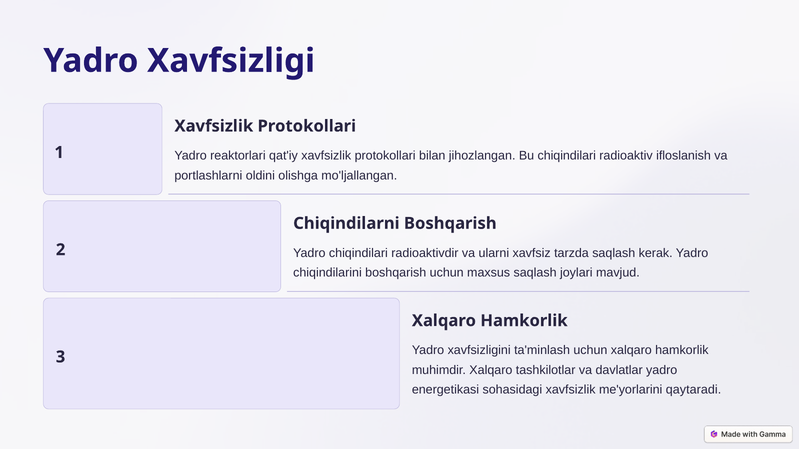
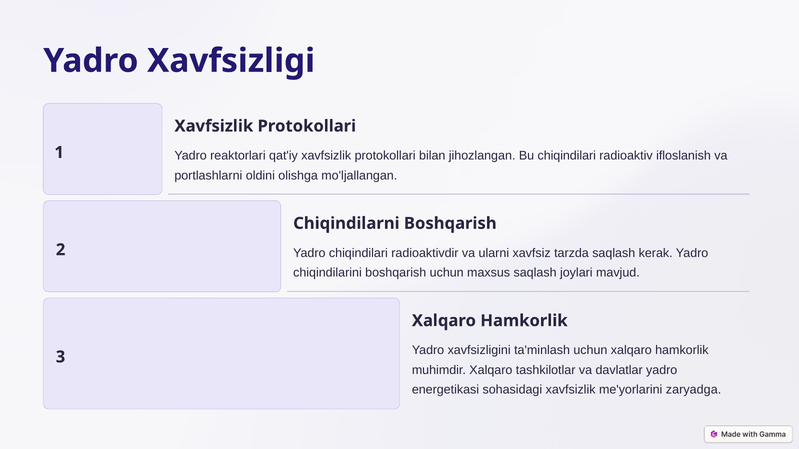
qaytaradi: qaytaradi -> zaryadga (694, 390)
